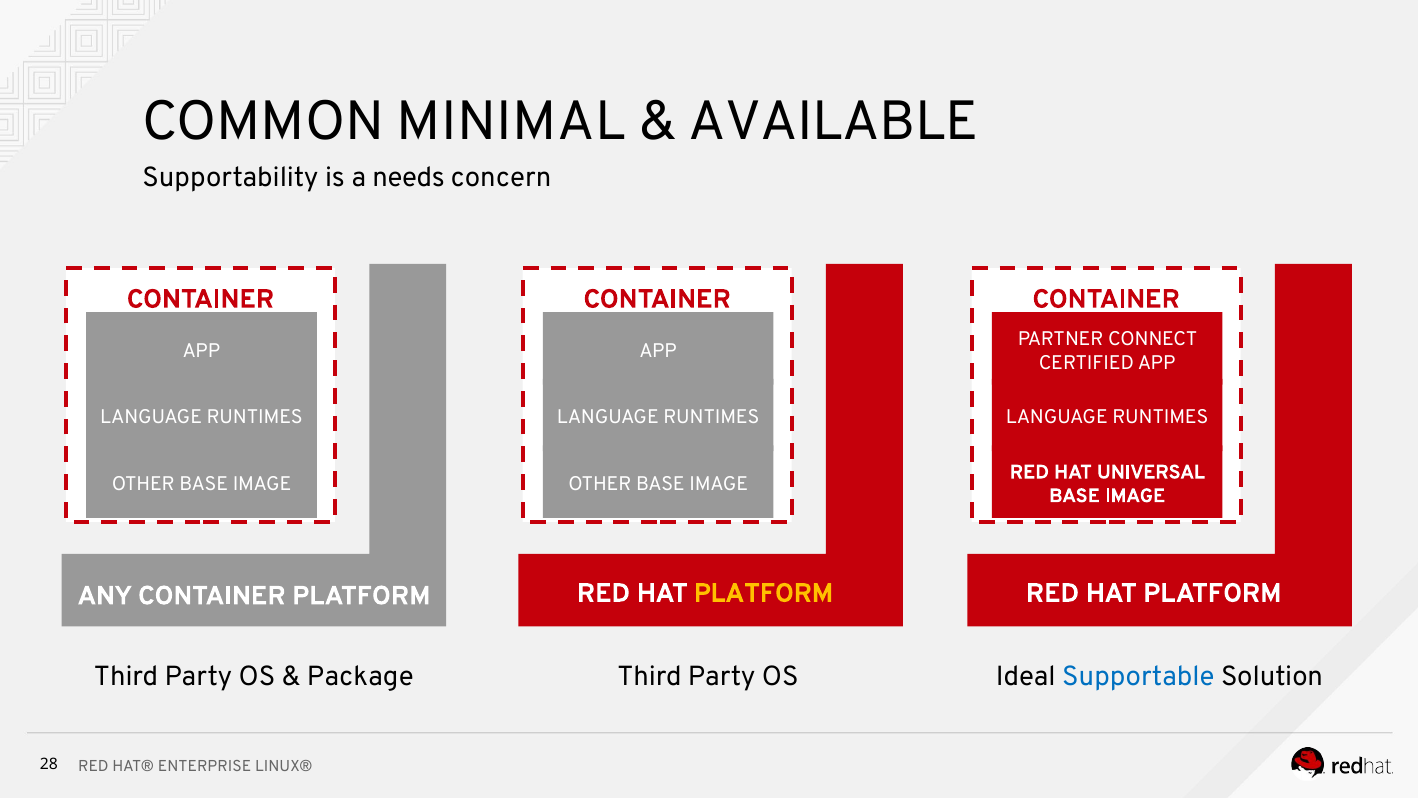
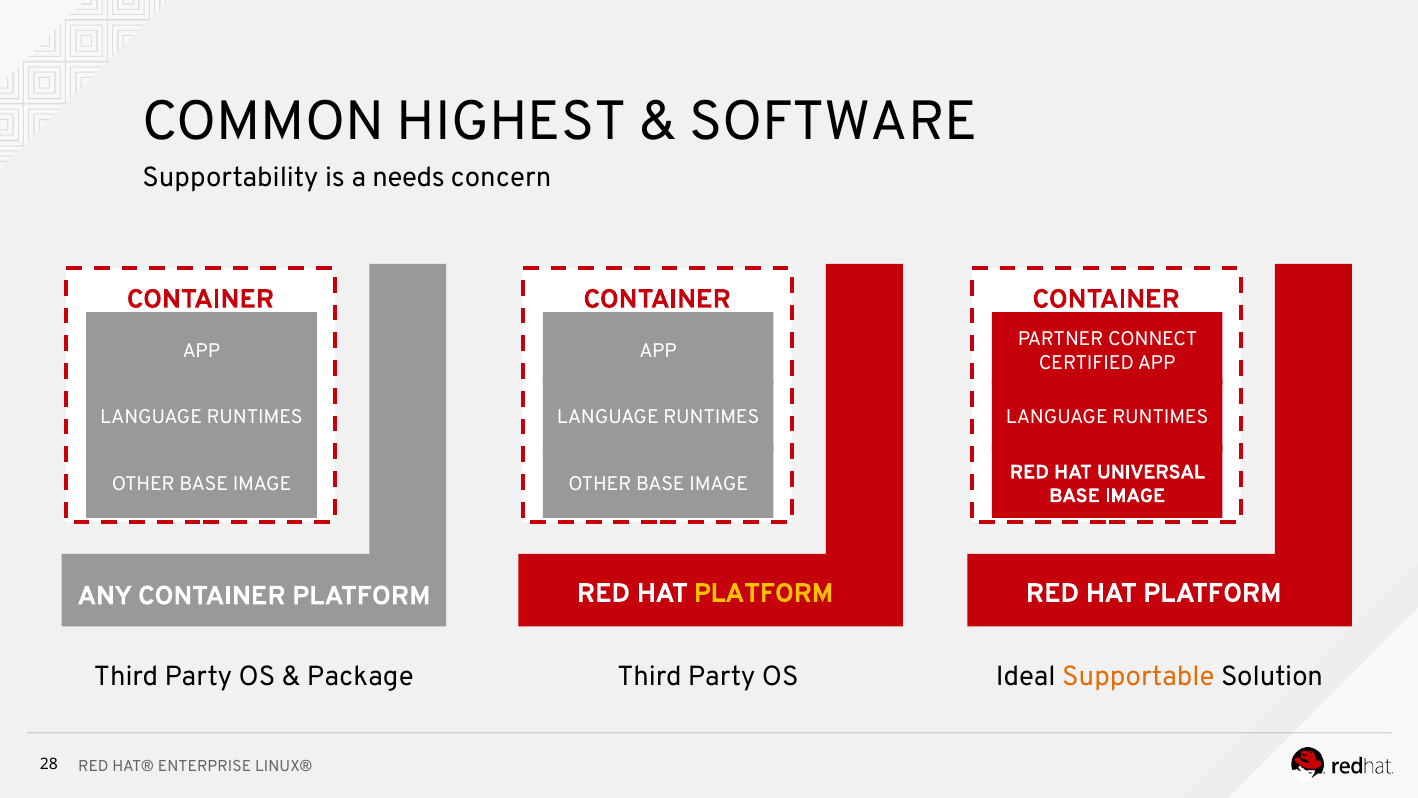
MINIMAL: MINIMAL -> HIGHEST (512, 121)
AVAILABLE: AVAILABLE -> SOFTWARE (833, 121)
Supportable colour: blue -> orange (1138, 676)
